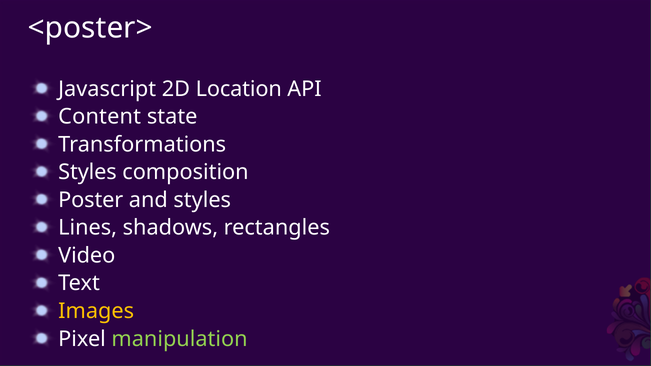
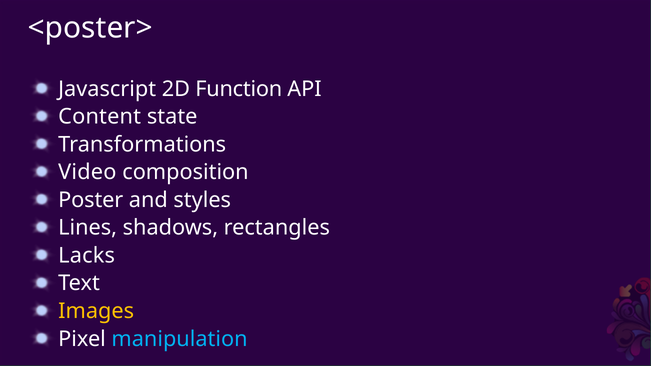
Location: Location -> Function (239, 89)
Styles: Styles -> Video (87, 172)
Video: Video -> Lacks (87, 256)
manipulation colour: light green -> light blue (180, 339)
